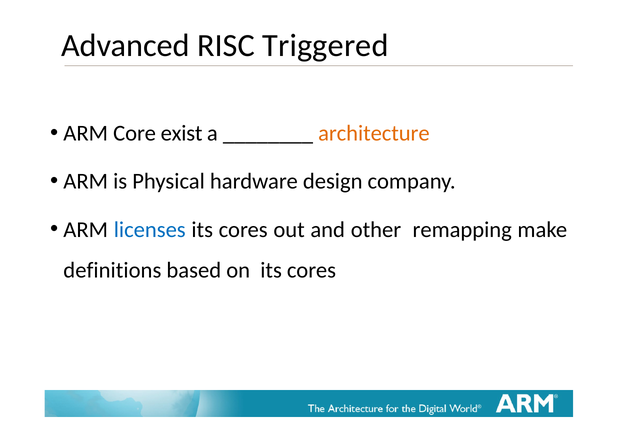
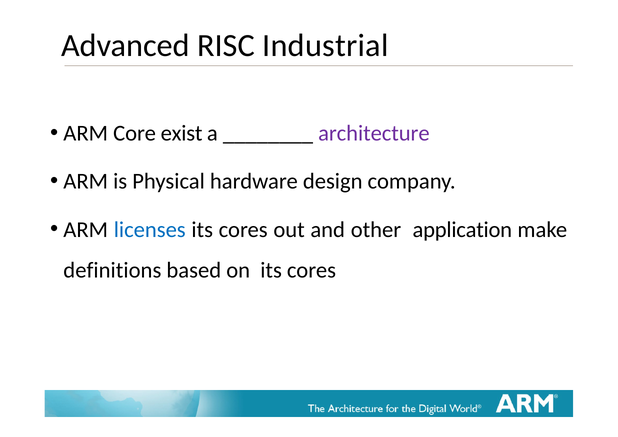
Triggered: Triggered -> Industrial (325, 46)
architecture colour: orange -> purple (374, 133)
remapping: remapping -> application (462, 230)
